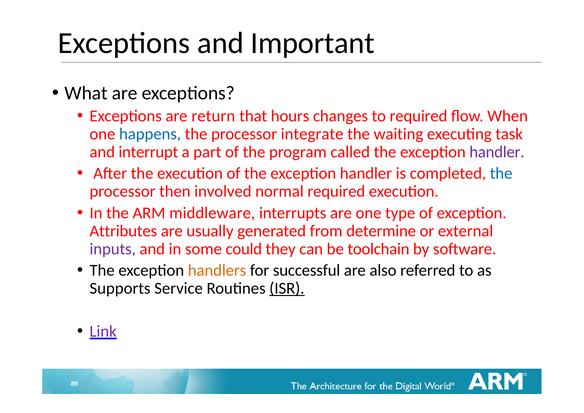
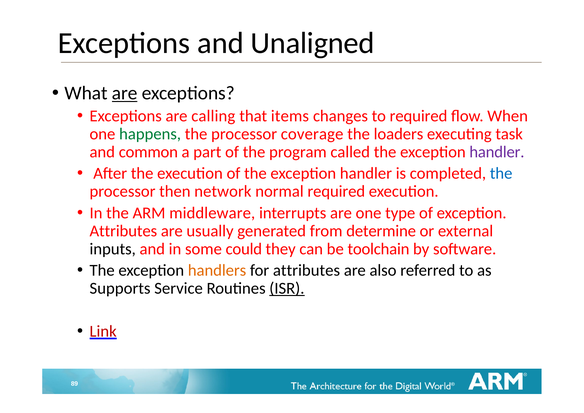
Important: Important -> Unaligned (313, 43)
are underline: none -> present (125, 93)
return: return -> calling (213, 116)
hours: hours -> items (290, 116)
happens colour: blue -> green (150, 134)
integrate: integrate -> coverage (312, 134)
waiting: waiting -> loaders (398, 134)
interrupt: interrupt -> common (148, 152)
involved: involved -> network (223, 191)
inputs colour: purple -> black (113, 249)
for successful: successful -> attributes (306, 270)
Link colour: purple -> red (103, 331)
